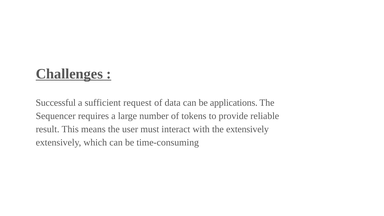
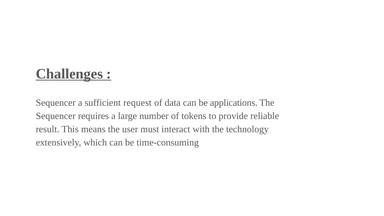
Successful: Successful -> Sequencer (56, 103)
the extensively: extensively -> technology (247, 129)
